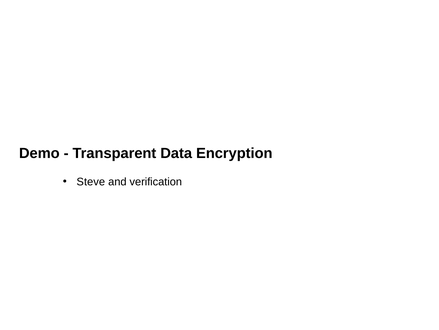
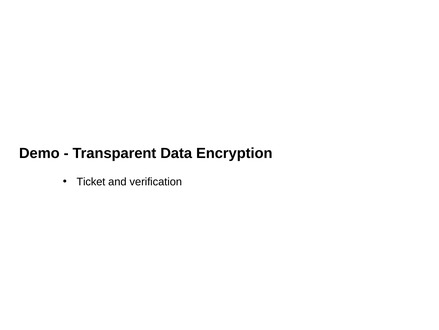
Steve: Steve -> Ticket (91, 181)
